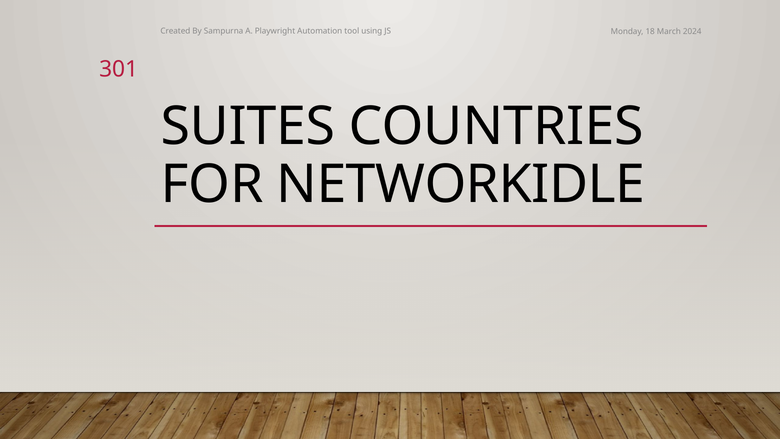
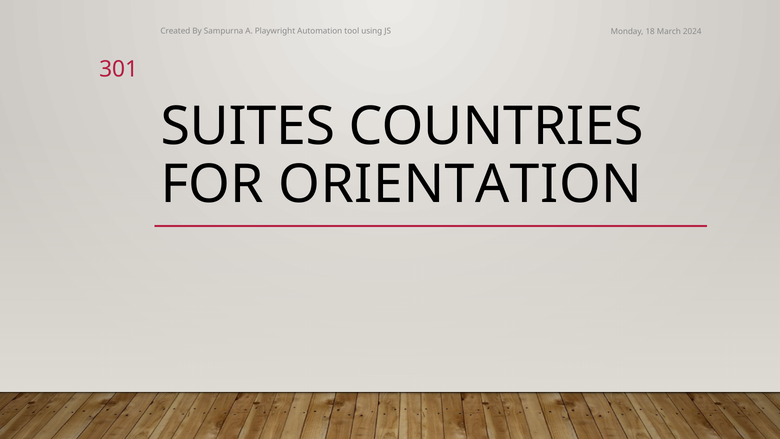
NETWORKIDLE: NETWORKIDLE -> ORIENTATION (460, 185)
